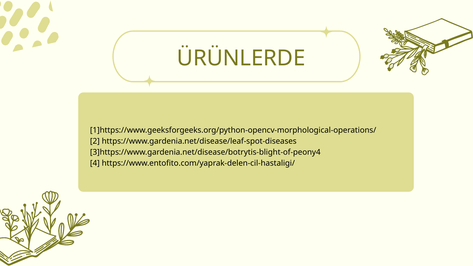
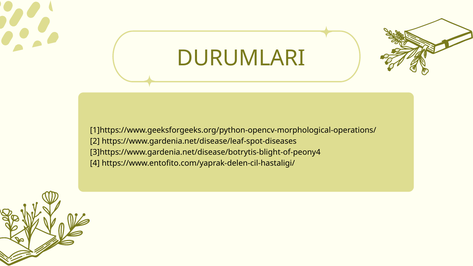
ÜRÜNLERDE: ÜRÜNLERDE -> DURUMLARI (241, 58)
